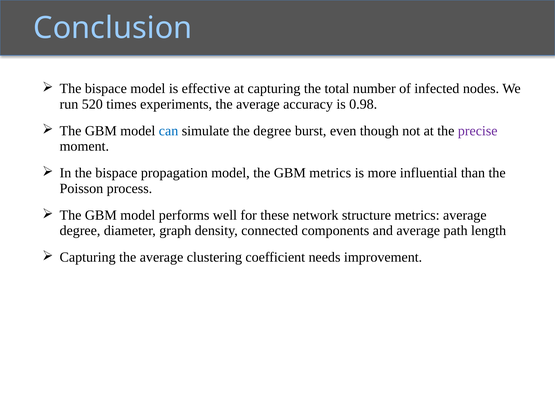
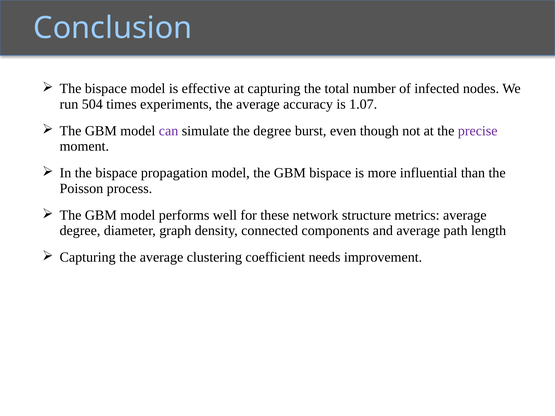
520: 520 -> 504 (92, 104)
0.98: 0.98 -> 1.07 (363, 104)
can colour: blue -> purple (169, 131)
GBM metrics: metrics -> bispace (330, 173)
